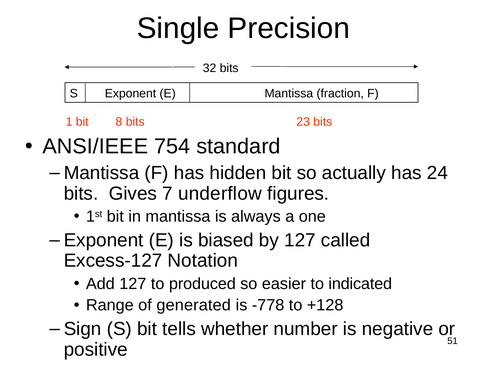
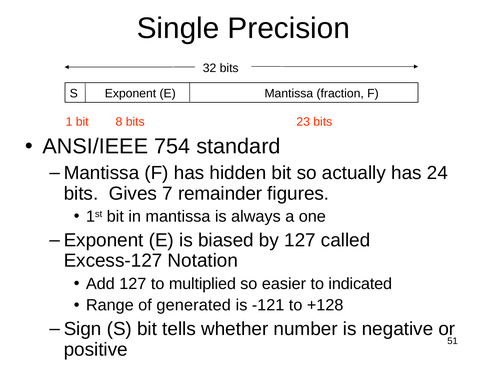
underflow: underflow -> remainder (220, 194)
produced: produced -> multiplied (202, 284)
-778: -778 -> -121 (268, 306)
